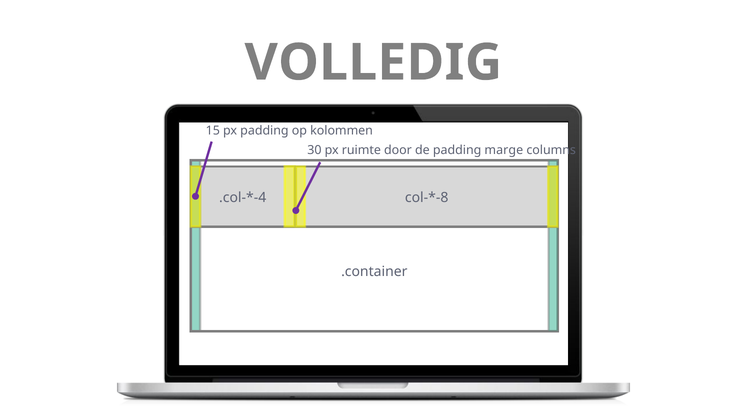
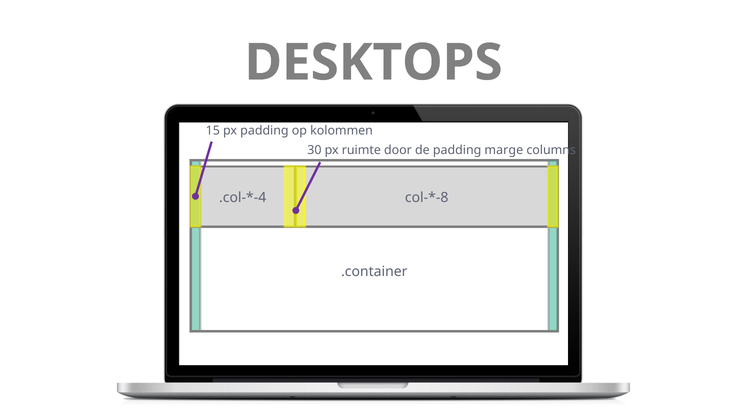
VOLLEDIG: VOLLEDIG -> DESKTOPS (374, 63)
